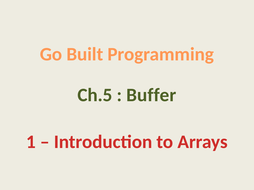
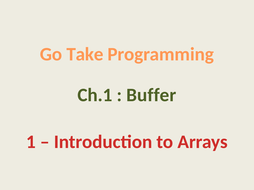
Built: Built -> Take (85, 54)
Ch.5: Ch.5 -> Ch.1 (95, 95)
